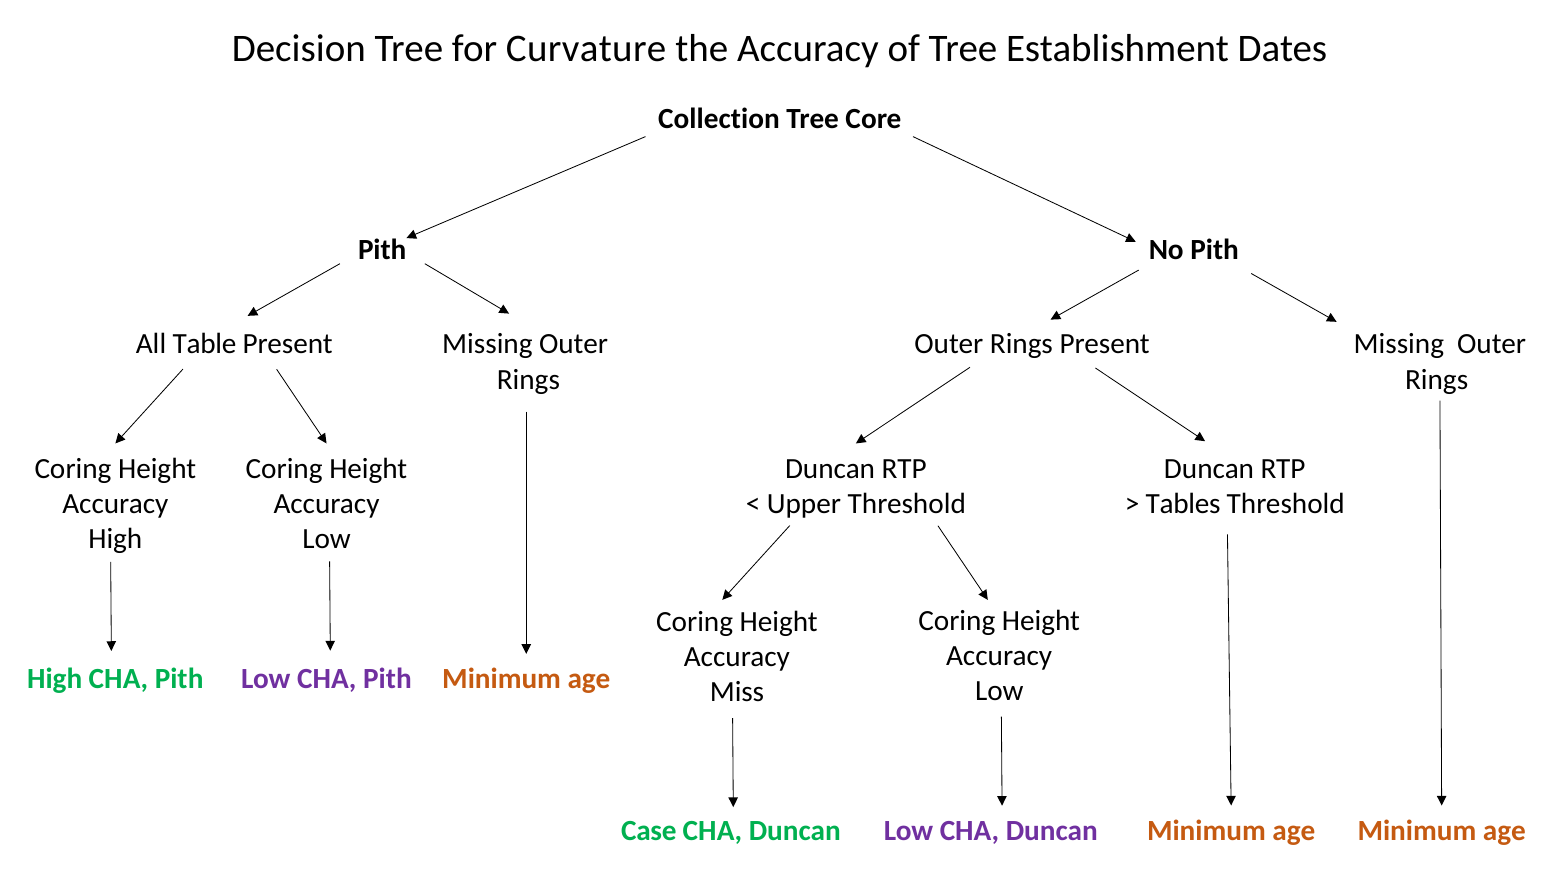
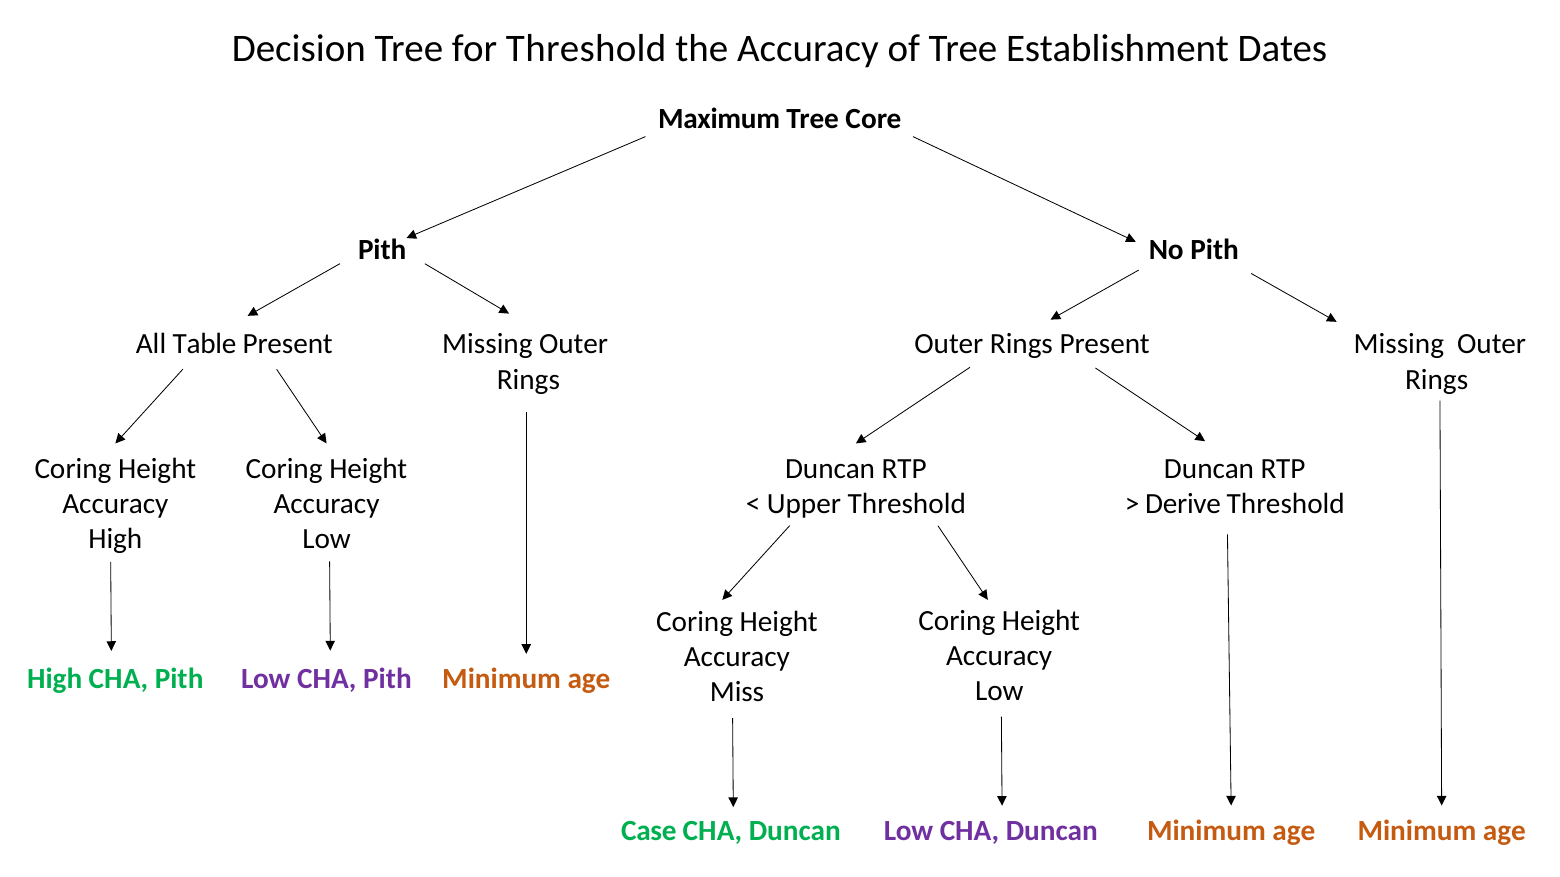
for Curvature: Curvature -> Threshold (586, 48)
Collection: Collection -> Maximum (719, 119)
Tables: Tables -> Derive (1183, 504)
